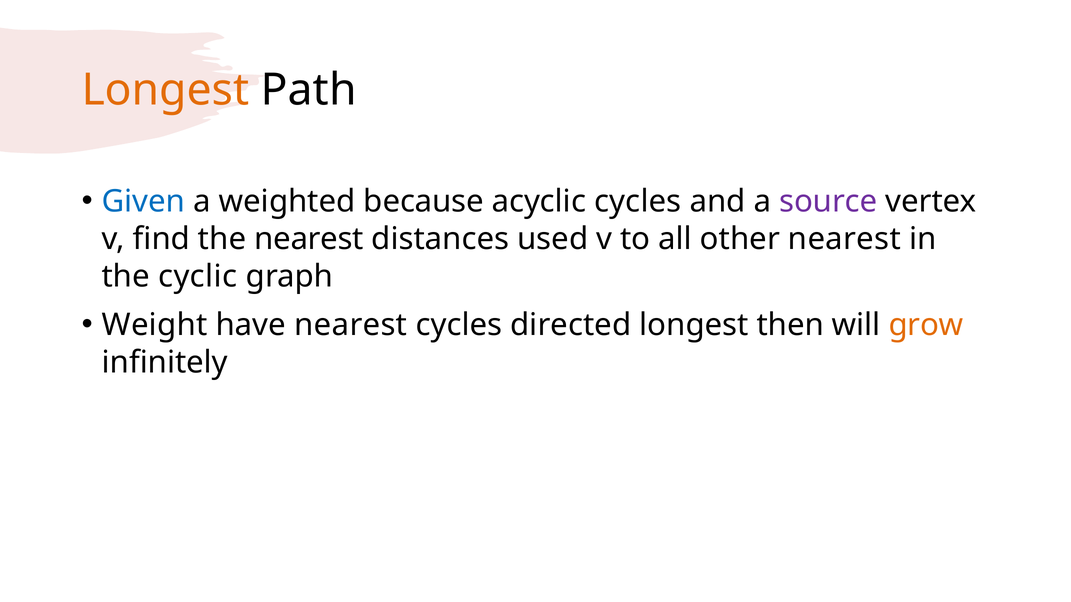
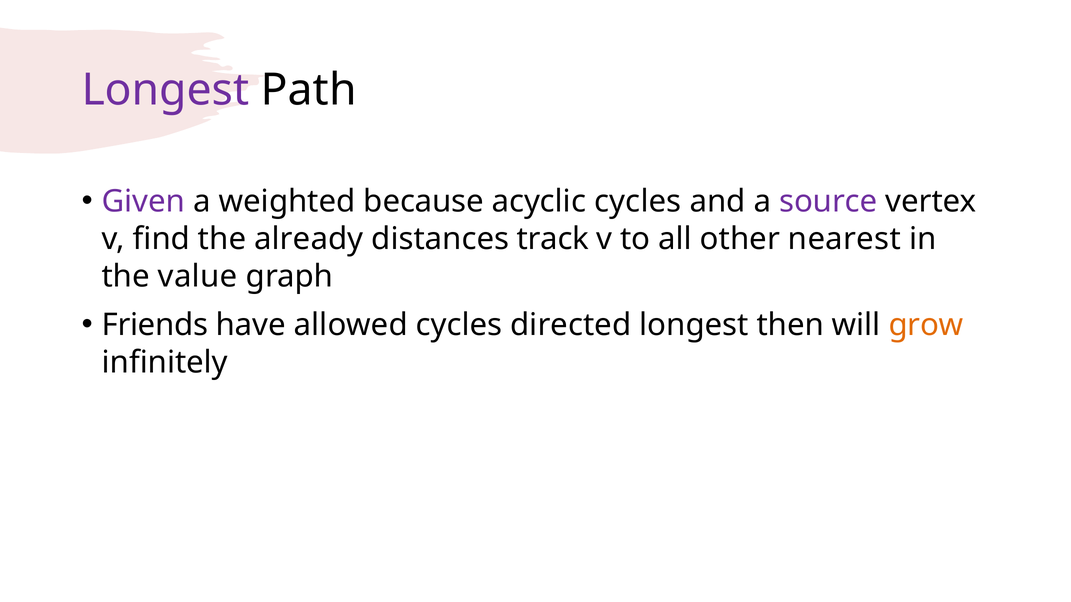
Longest colour: orange -> purple (166, 90)
Given colour: blue -> purple (143, 202)
the nearest: nearest -> already (309, 239)
used: used -> track (553, 239)
cyclic: cyclic -> value (198, 277)
Weight: Weight -> Friends (155, 325)
have nearest: nearest -> allowed (351, 325)
